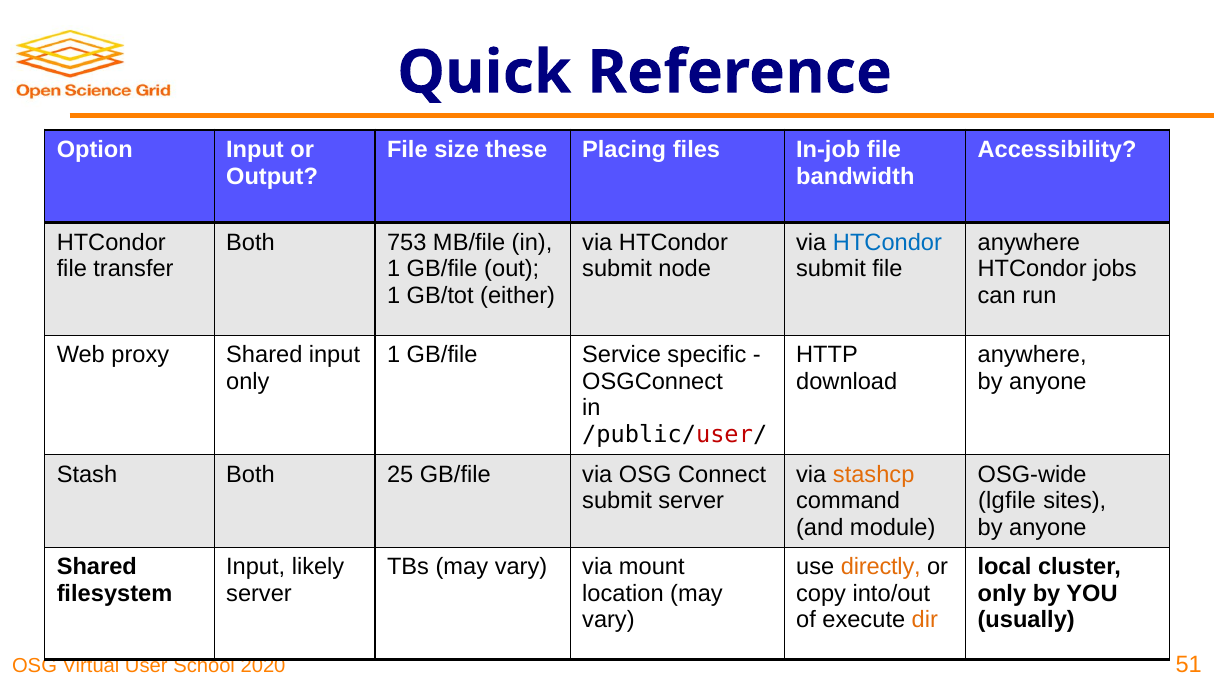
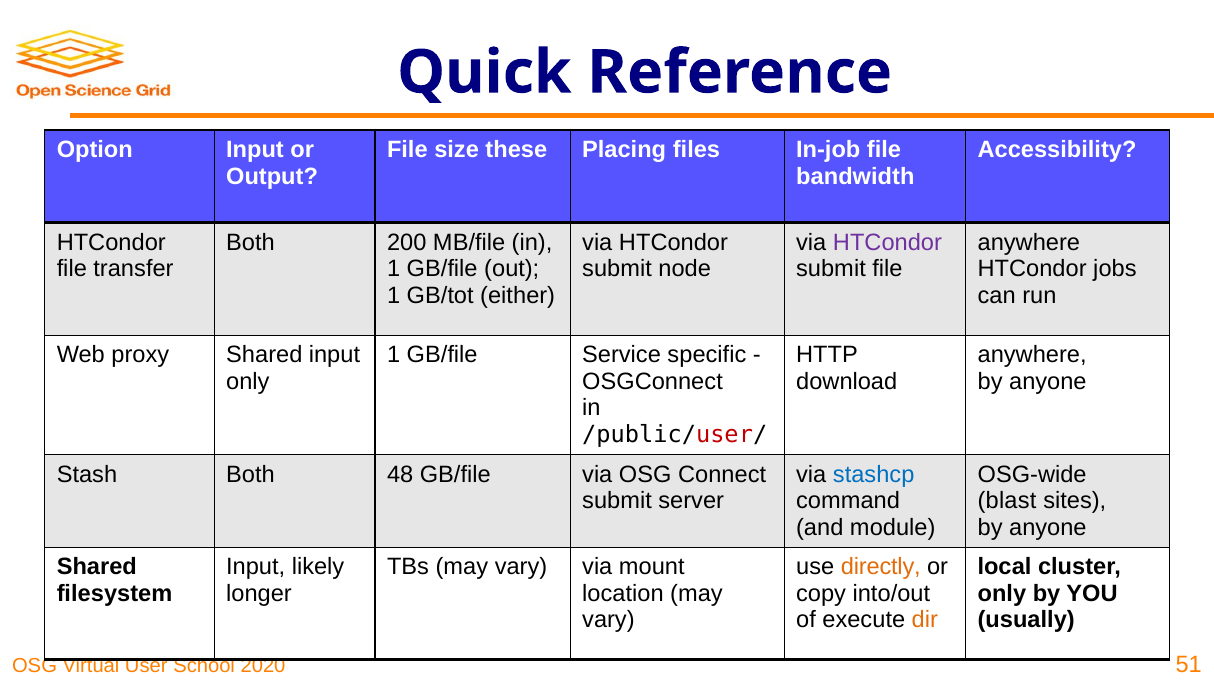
753: 753 -> 200 (407, 242)
HTCondor colour: blue -> purple (887, 242)
25: 25 -> 48 (400, 474)
stashcp colour: orange -> blue (874, 474)
lgfile: lgfile -> blast (1007, 501)
server: server -> longer (259, 593)
